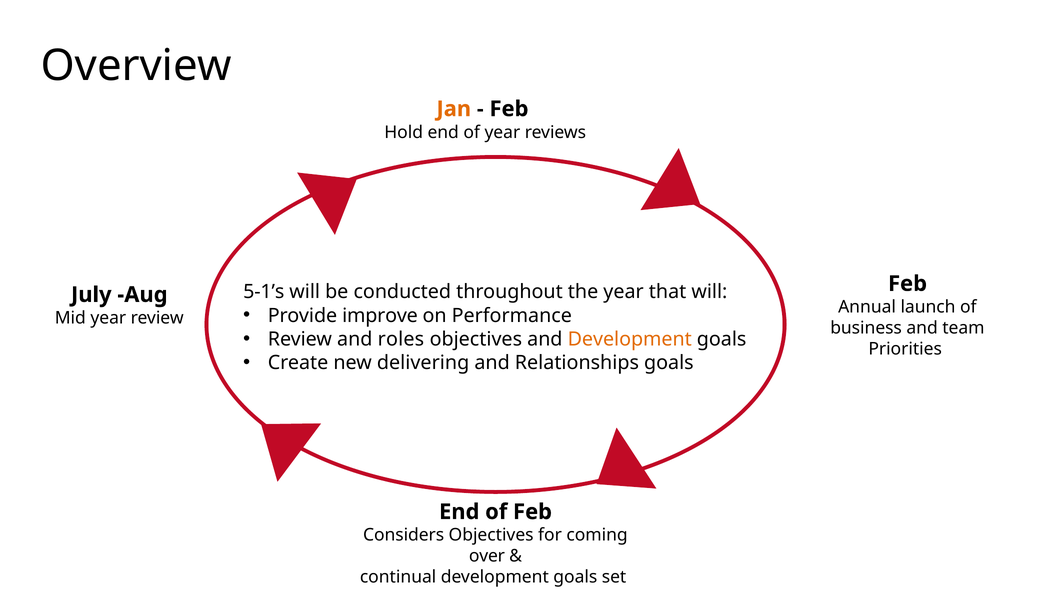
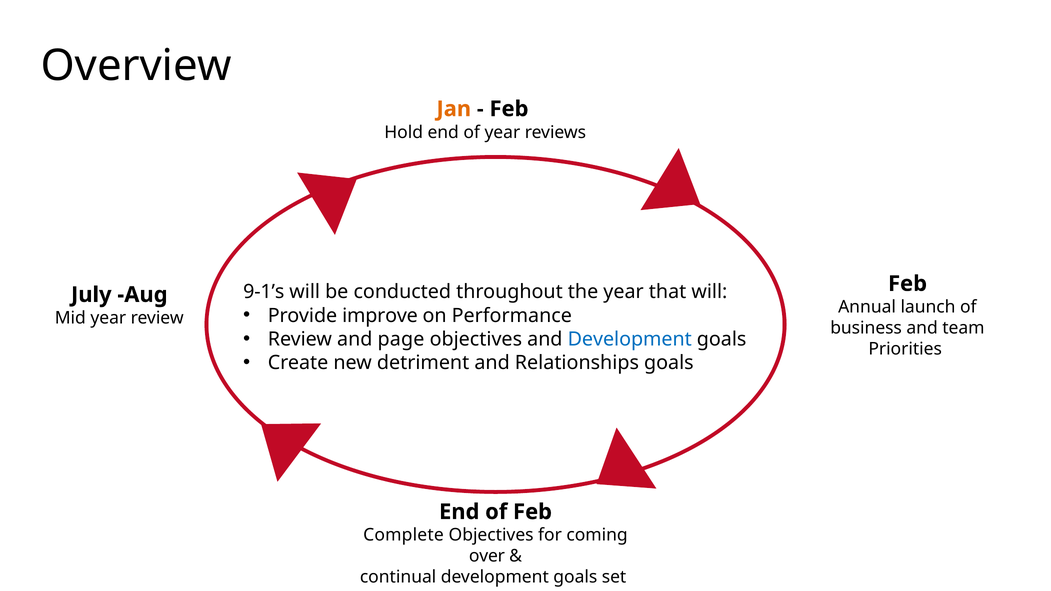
5-1’s: 5-1’s -> 9-1’s (264, 292)
roles: roles -> page (401, 339)
Development colour: orange -> blue (630, 339)
delivering: delivering -> detriment (423, 363)
Considers: Considers -> Complete (403, 535)
